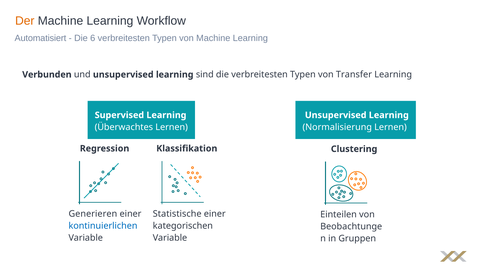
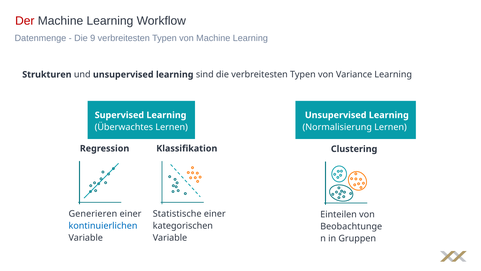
Der colour: orange -> red (25, 21)
Automatisiert: Automatisiert -> Datenmenge (40, 38)
6: 6 -> 9 (93, 38)
Verbunden: Verbunden -> Strukturen (47, 74)
Transfer: Transfer -> Variance (354, 74)
